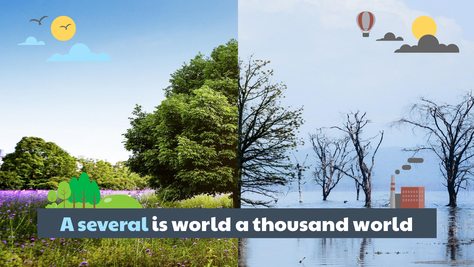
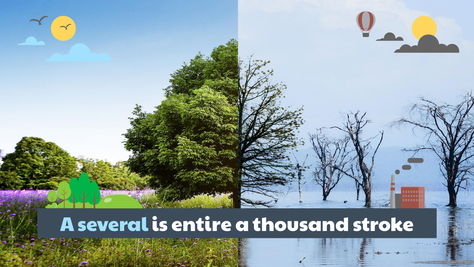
is world: world -> entire (202, 224)
thousand world: world -> stroke (383, 224)
